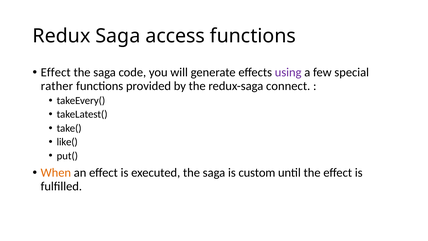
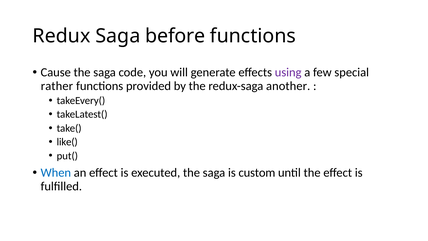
access: access -> before (175, 36)
Effect: Effect -> Cause (56, 72)
connect: connect -> another (288, 86)
When colour: orange -> blue (56, 173)
